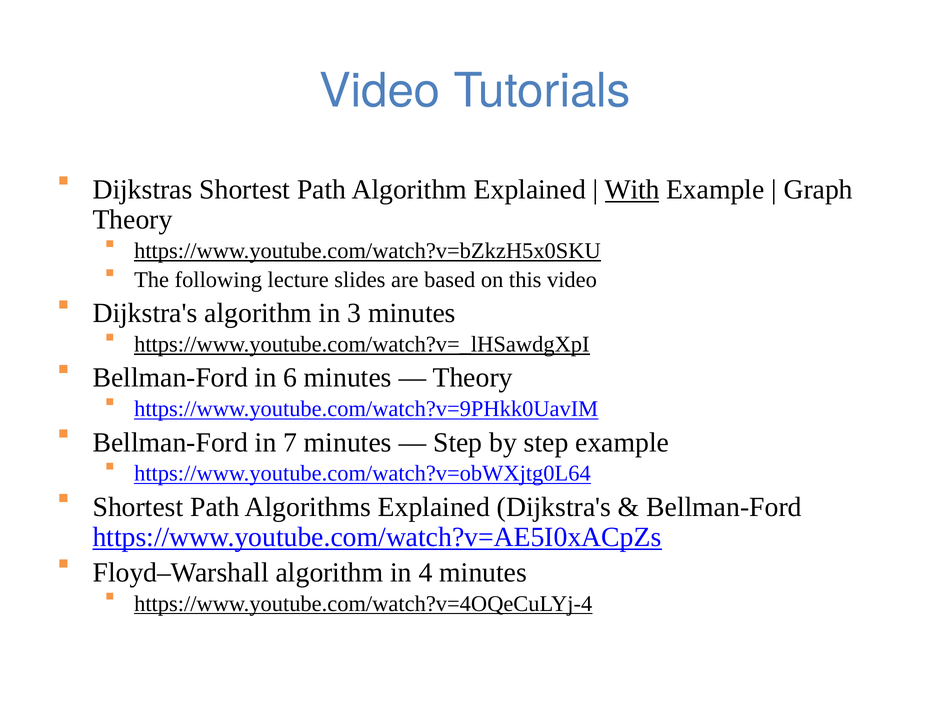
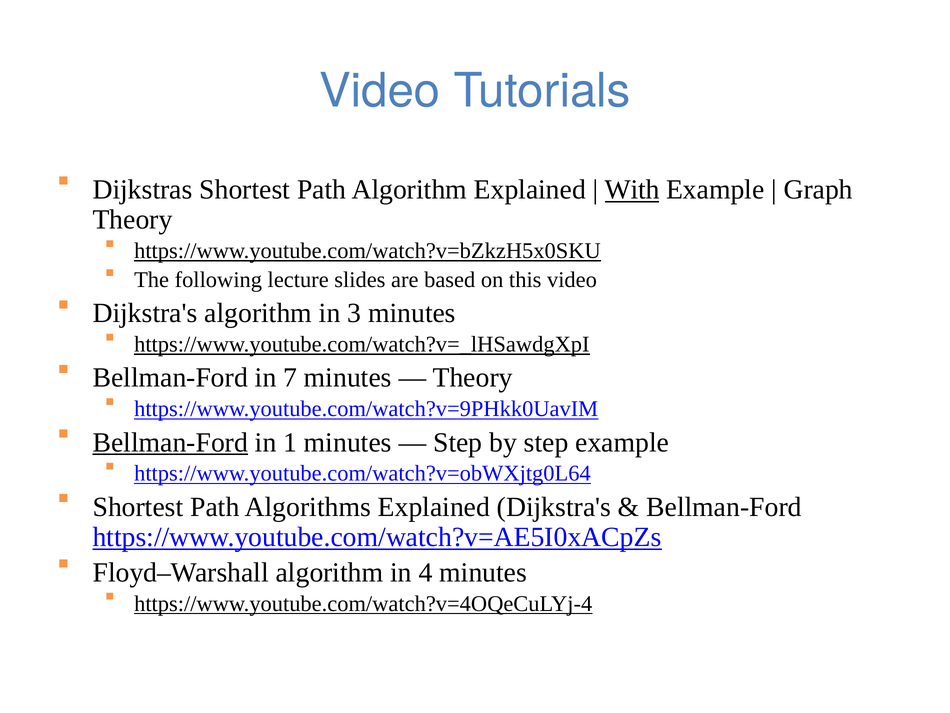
6: 6 -> 7 (290, 378)
Bellman-Ford underline: none -> present (170, 442)
7: 7 -> 1 (290, 442)
